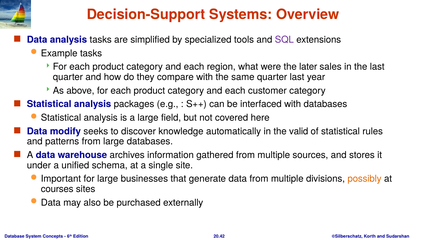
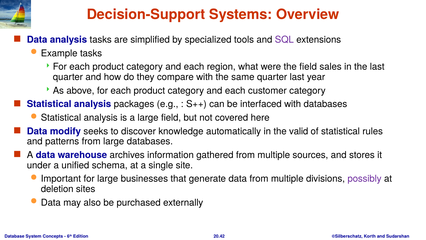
the later: later -> field (308, 67)
possibly colour: orange -> purple (365, 179)
courses: courses -> deletion (57, 189)
